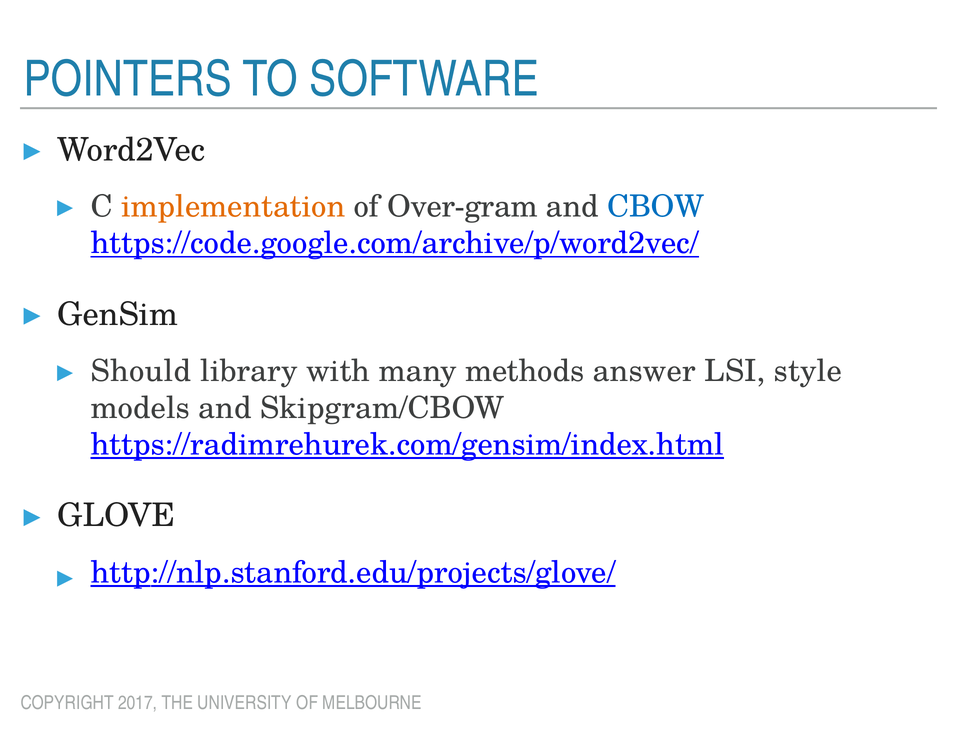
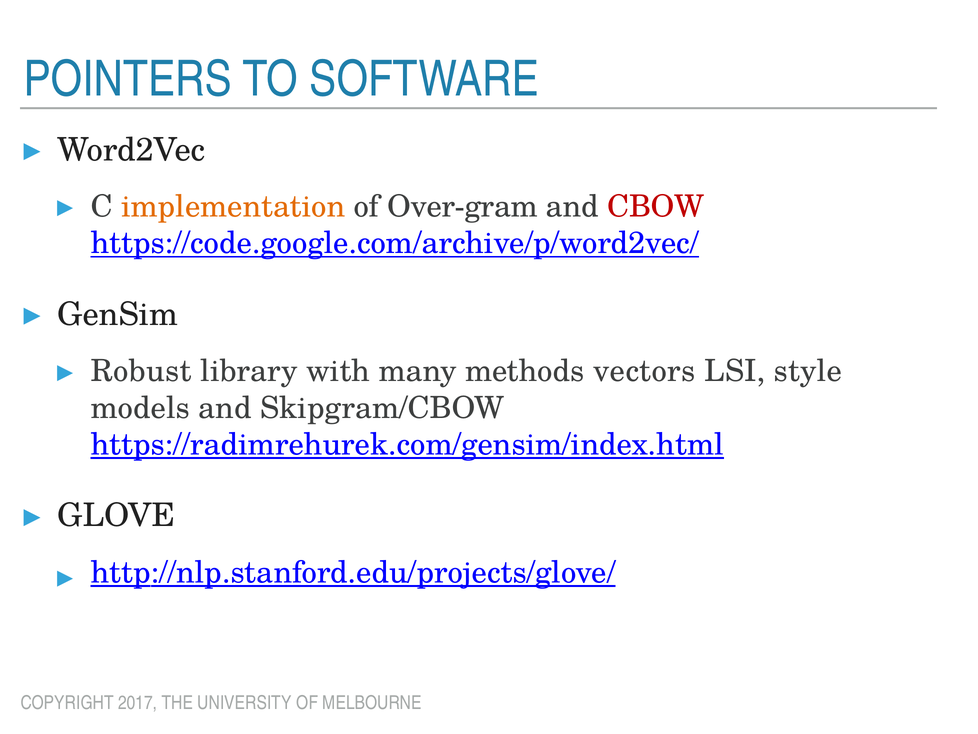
CBOW colour: blue -> red (656, 207)
Should: Should -> Robust (141, 371)
answer: answer -> vectors (644, 371)
